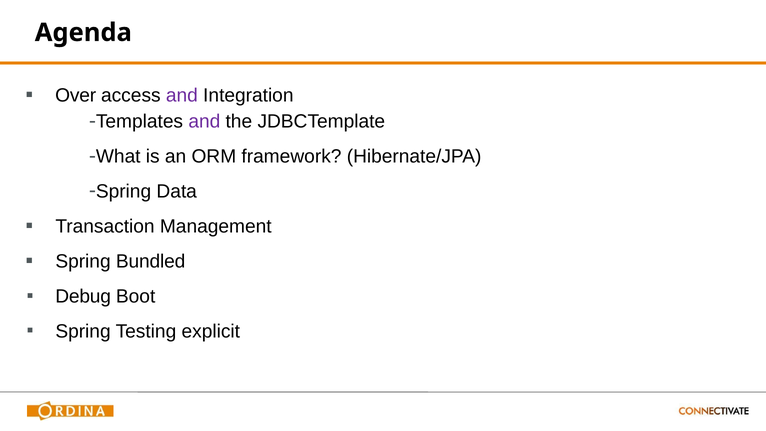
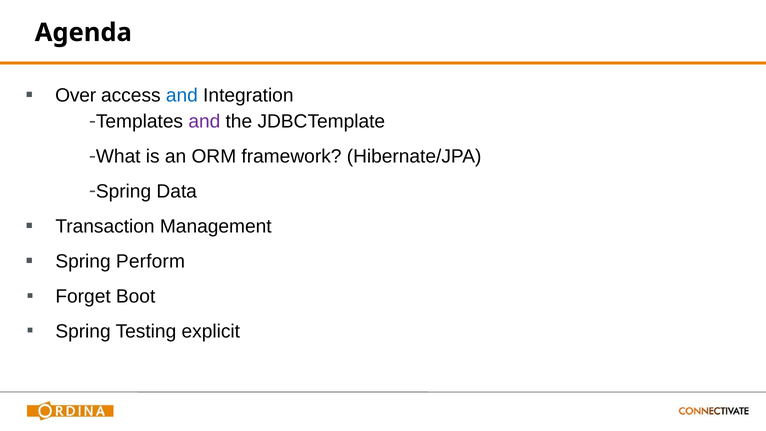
and colour: purple -> blue (182, 95)
Bundled: Bundled -> Perform (150, 261)
Debug: Debug -> Forget (83, 296)
